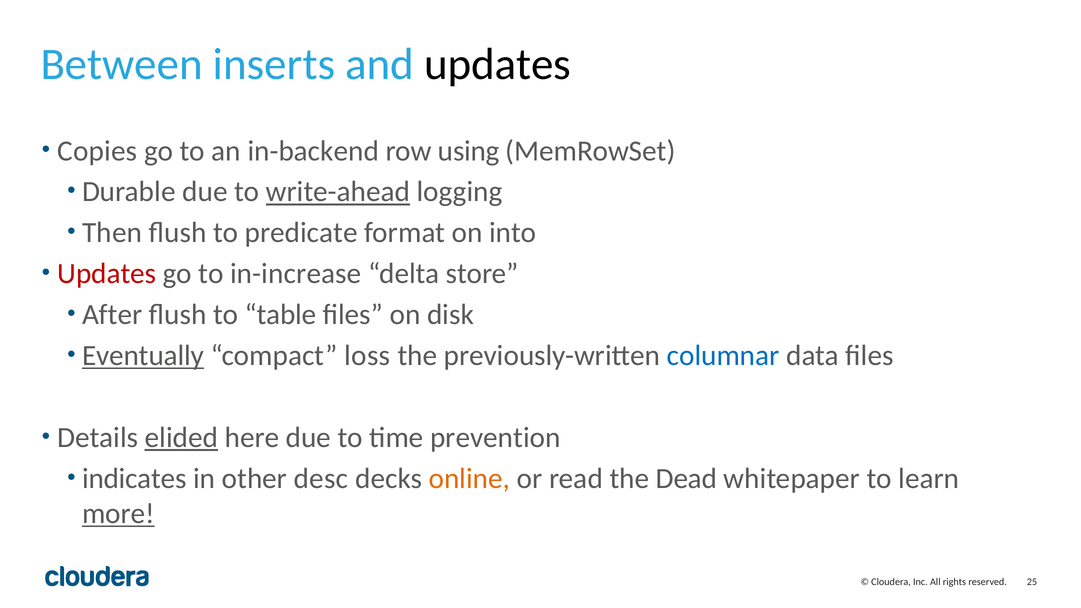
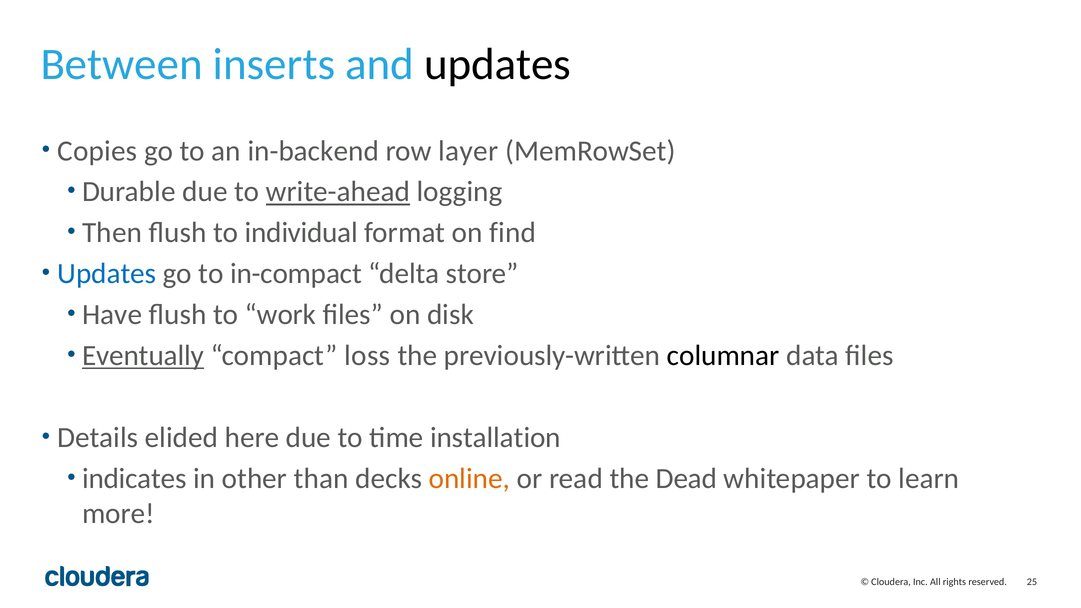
using: using -> layer (468, 151)
predicate: predicate -> individual (301, 233)
into: into -> find (513, 233)
Updates colour: red -> blue (107, 274)
in-increase: in-increase -> in-compact (296, 274)
After: After -> Have (112, 315)
table: table -> work (281, 315)
columnar colour: blue -> black (723, 356)
elided underline: present -> none (181, 438)
prevention: prevention -> installation (495, 438)
desc: desc -> than (321, 479)
more underline: present -> none (118, 514)
